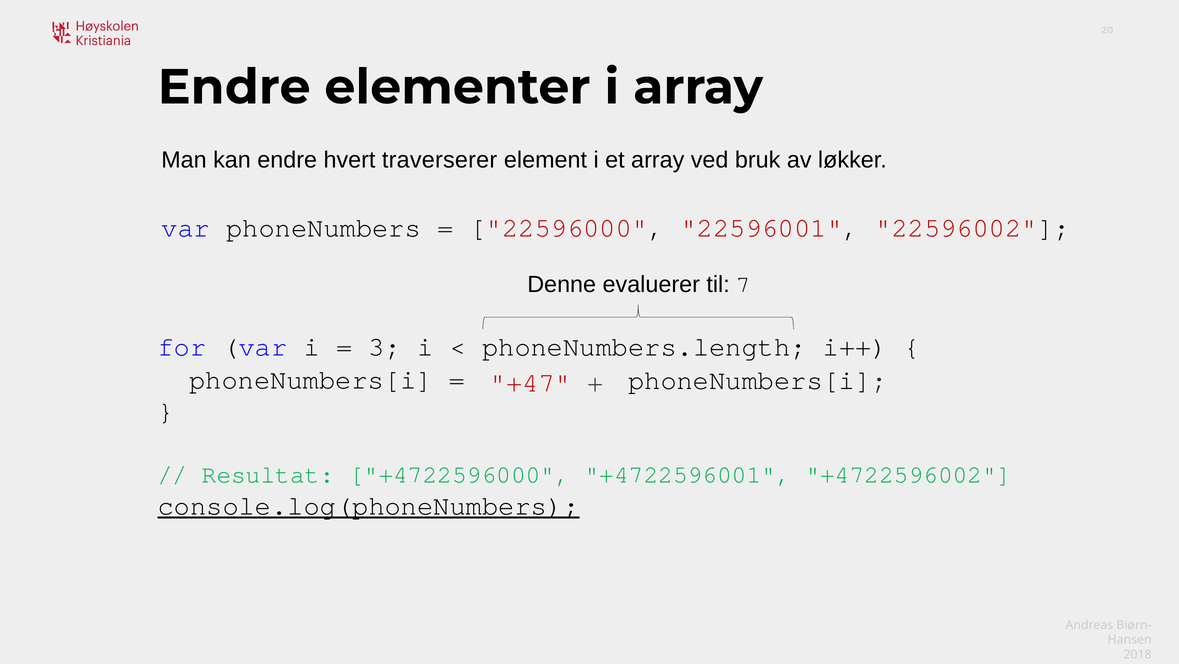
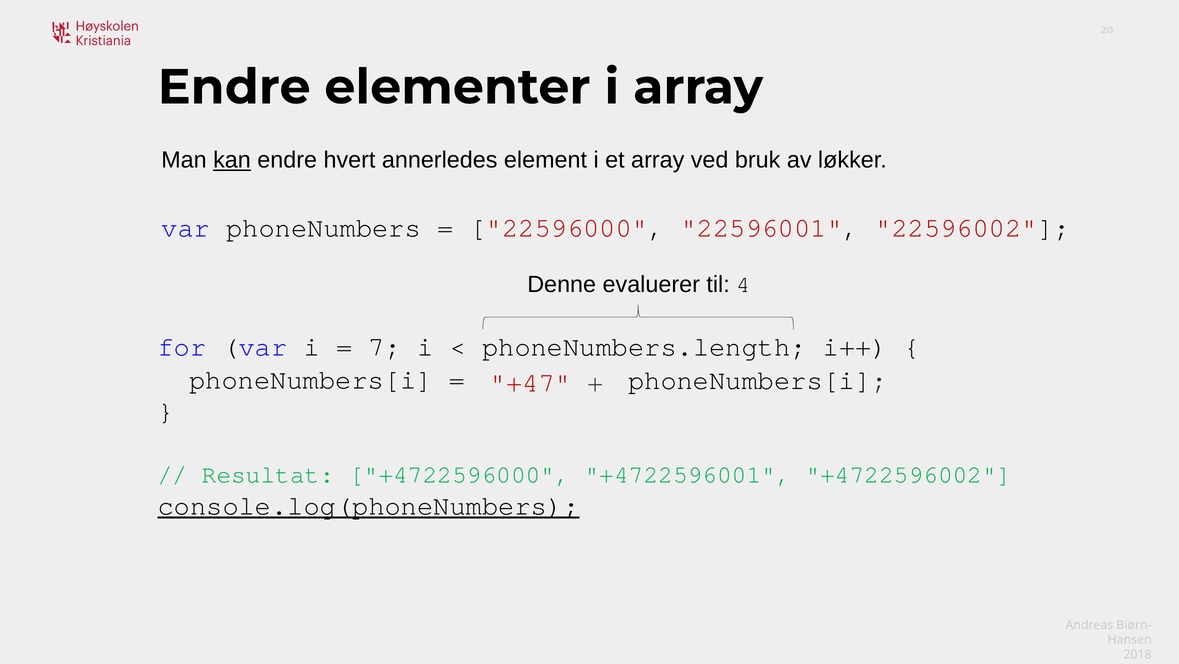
kan underline: none -> present (232, 160)
traverserer: traverserer -> annerledes (440, 160)
7: 7 -> 4 (743, 285)
3: 3 -> 7 (385, 346)
